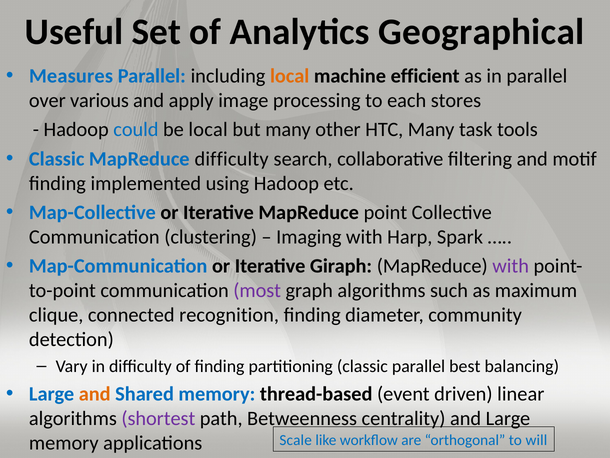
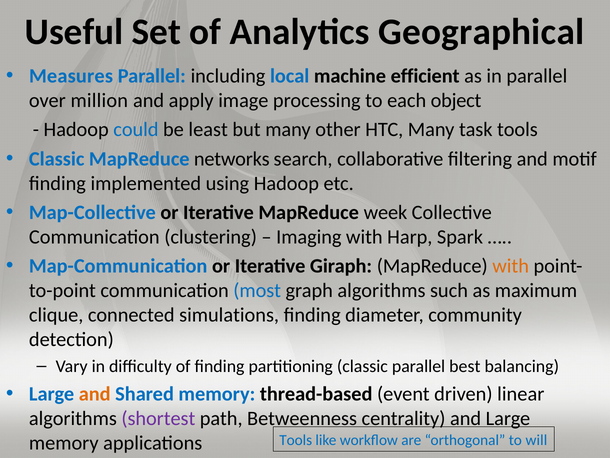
local colour: orange -> blue (290, 76)
various: various -> million (99, 100)
stores: stores -> object (456, 100)
be local: local -> least (208, 130)
MapReduce difficulty: difficulty -> networks (232, 159)
point: point -> week (385, 212)
with colour: purple -> orange (511, 266)
most colour: purple -> blue (257, 290)
recognition: recognition -> simulations (229, 315)
applications Scale: Scale -> Tools (296, 440)
